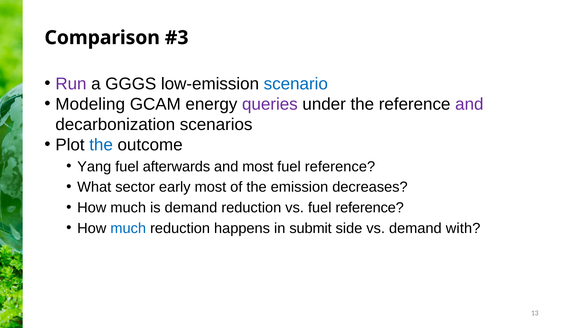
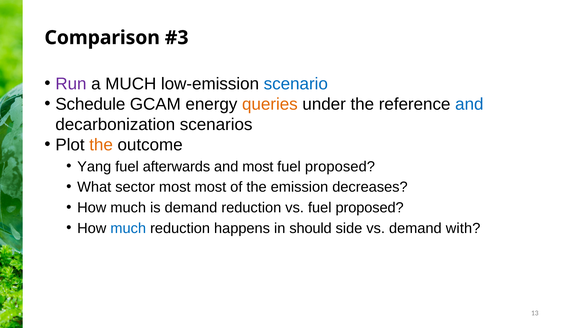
a GGGS: GGGS -> MUCH (131, 84)
Modeling: Modeling -> Schedule (90, 104)
queries colour: purple -> orange (270, 104)
and colour: purple -> blue (469, 104)
the colour: blue -> orange (101, 145)
reference: reference -> proposed (340, 167)
sector early: early -> most (175, 187)
vs fuel reference: reference -> proposed (370, 208)
submit: submit -> should (311, 228)
